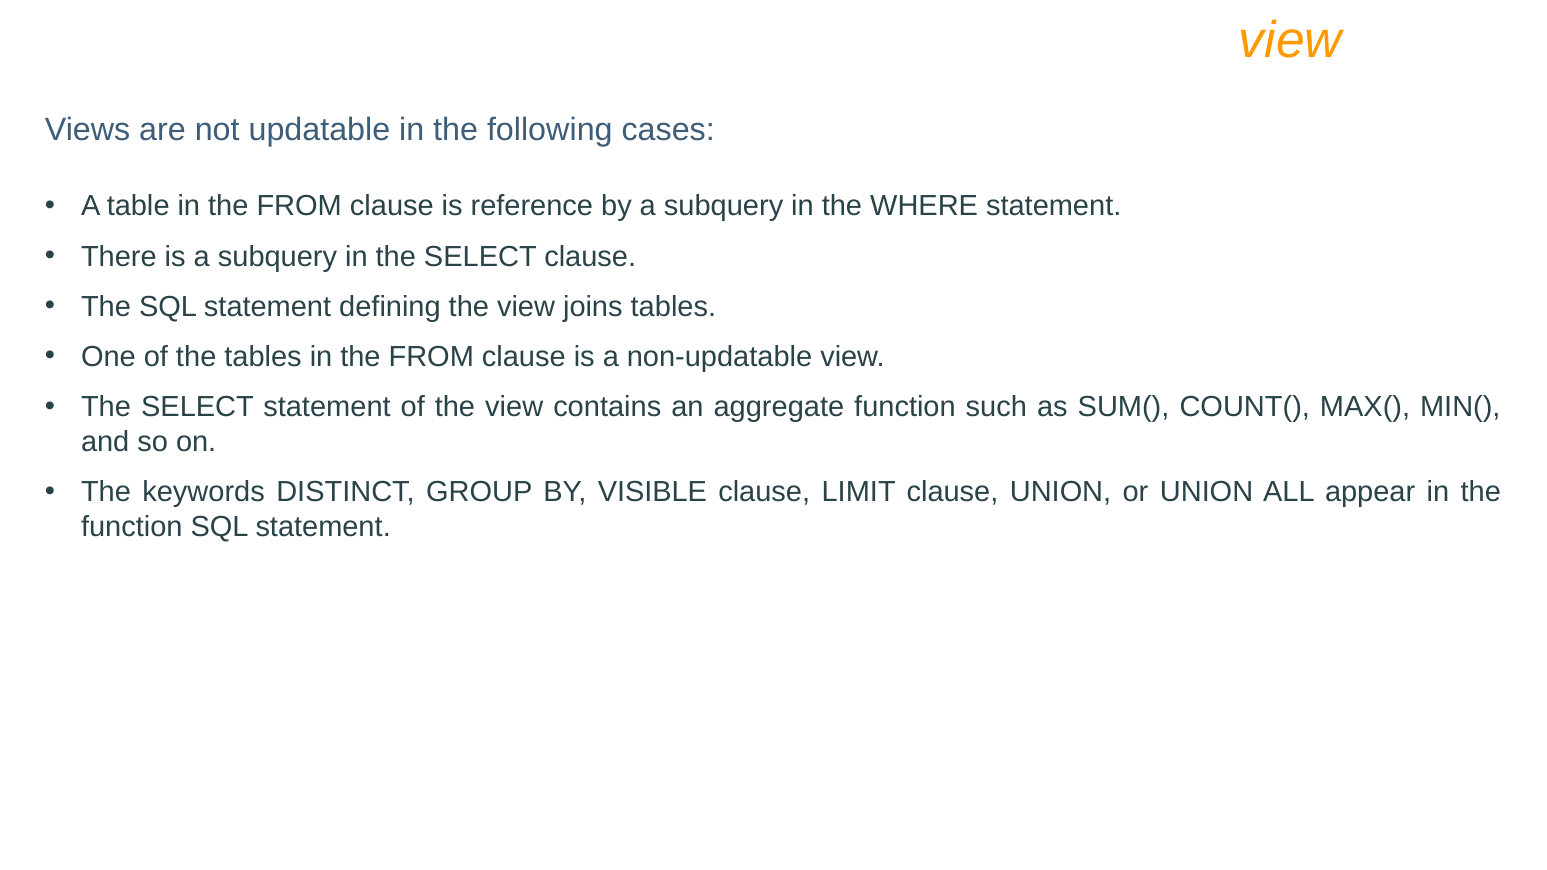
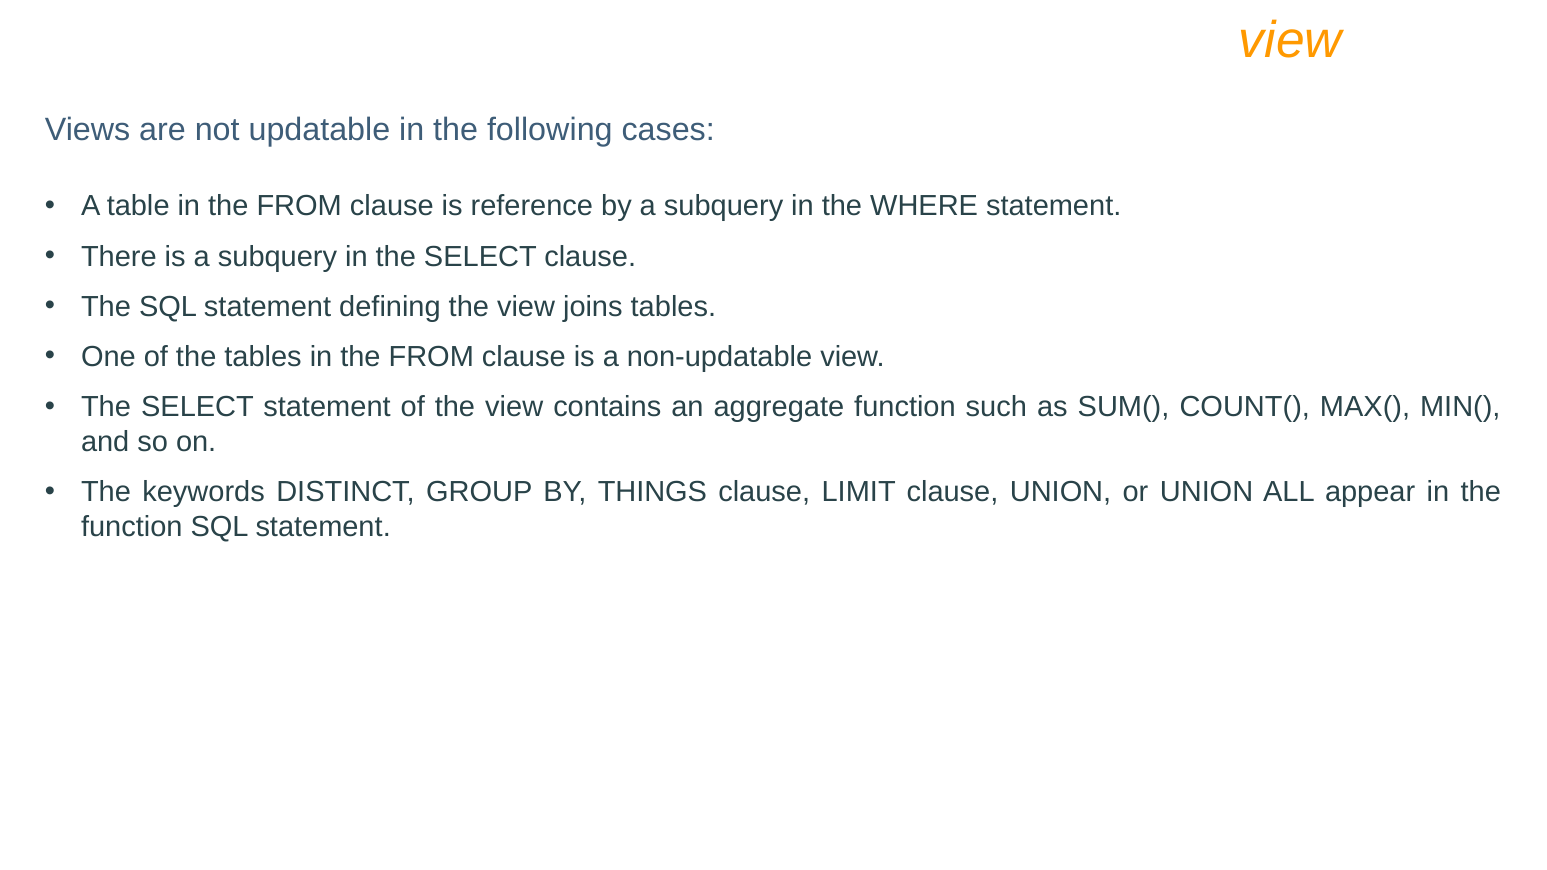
VISIBLE: VISIBLE -> THINGS (652, 492)
